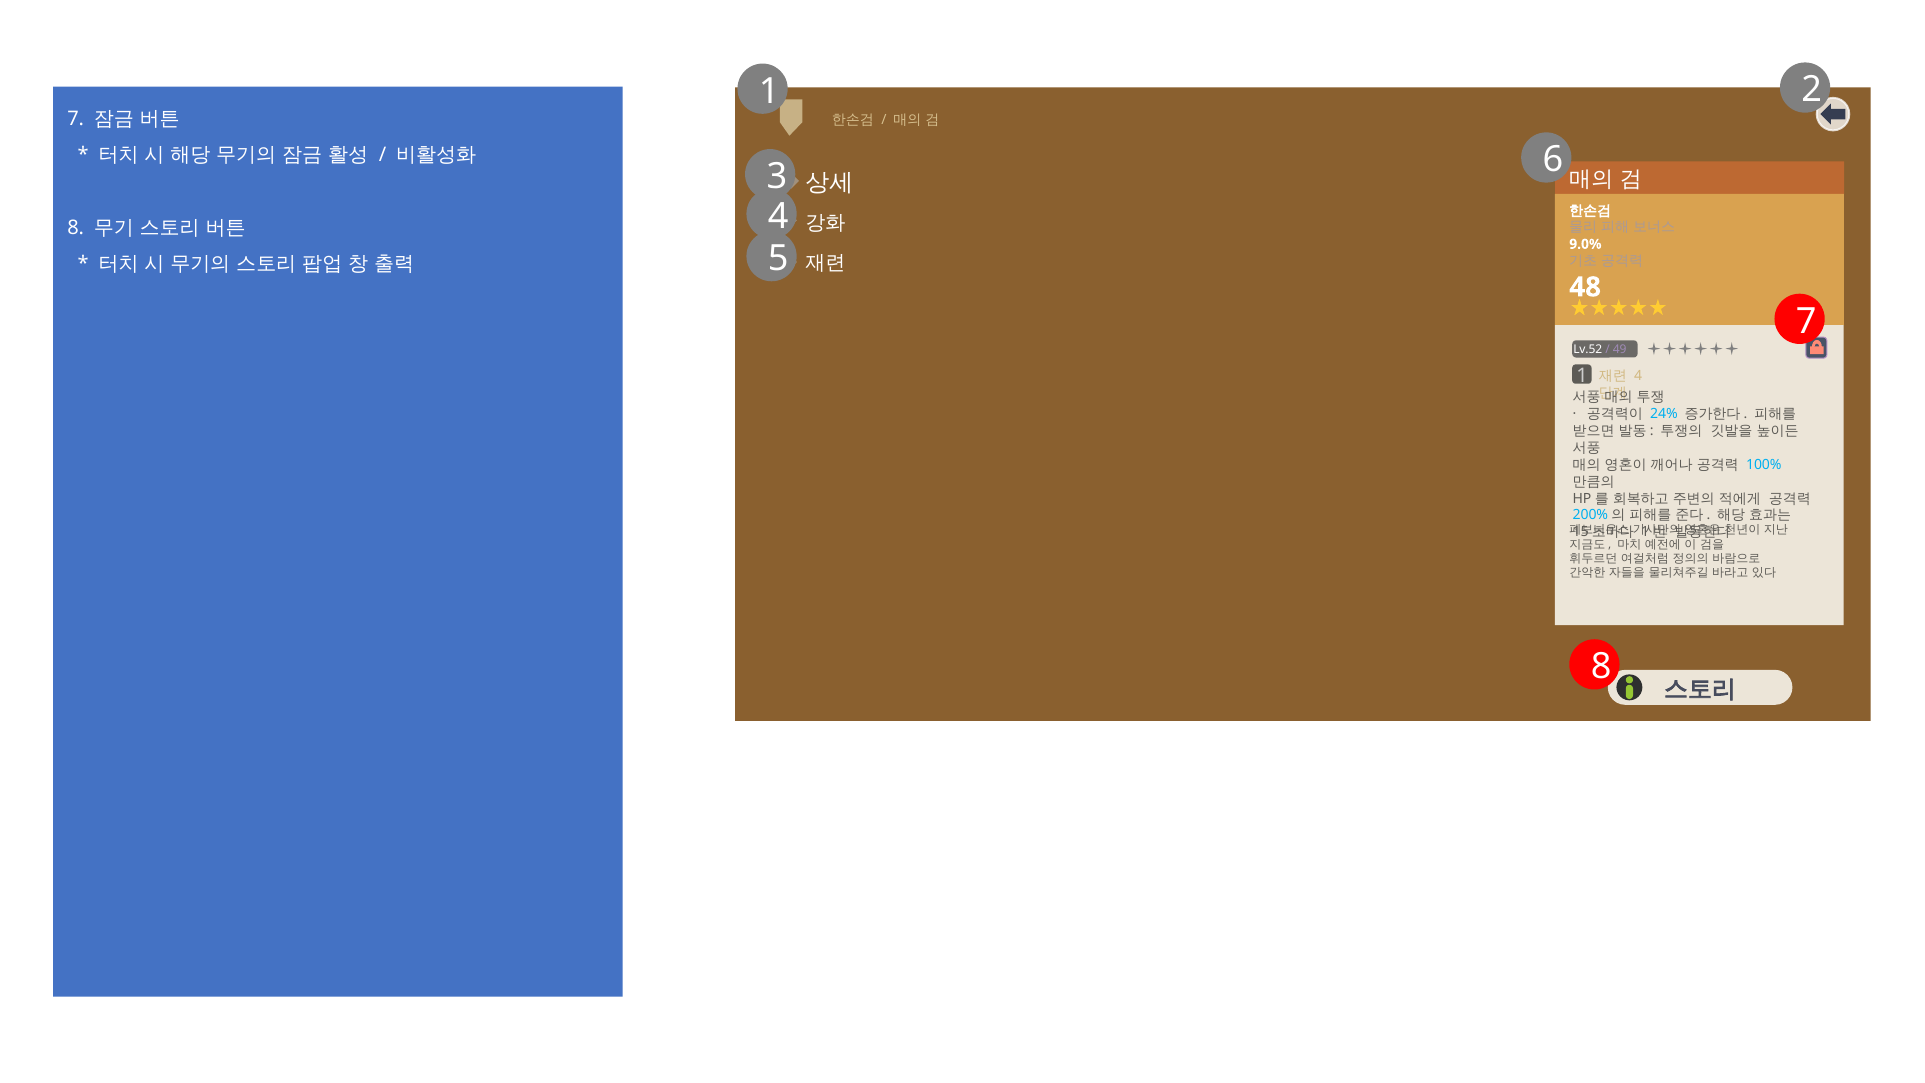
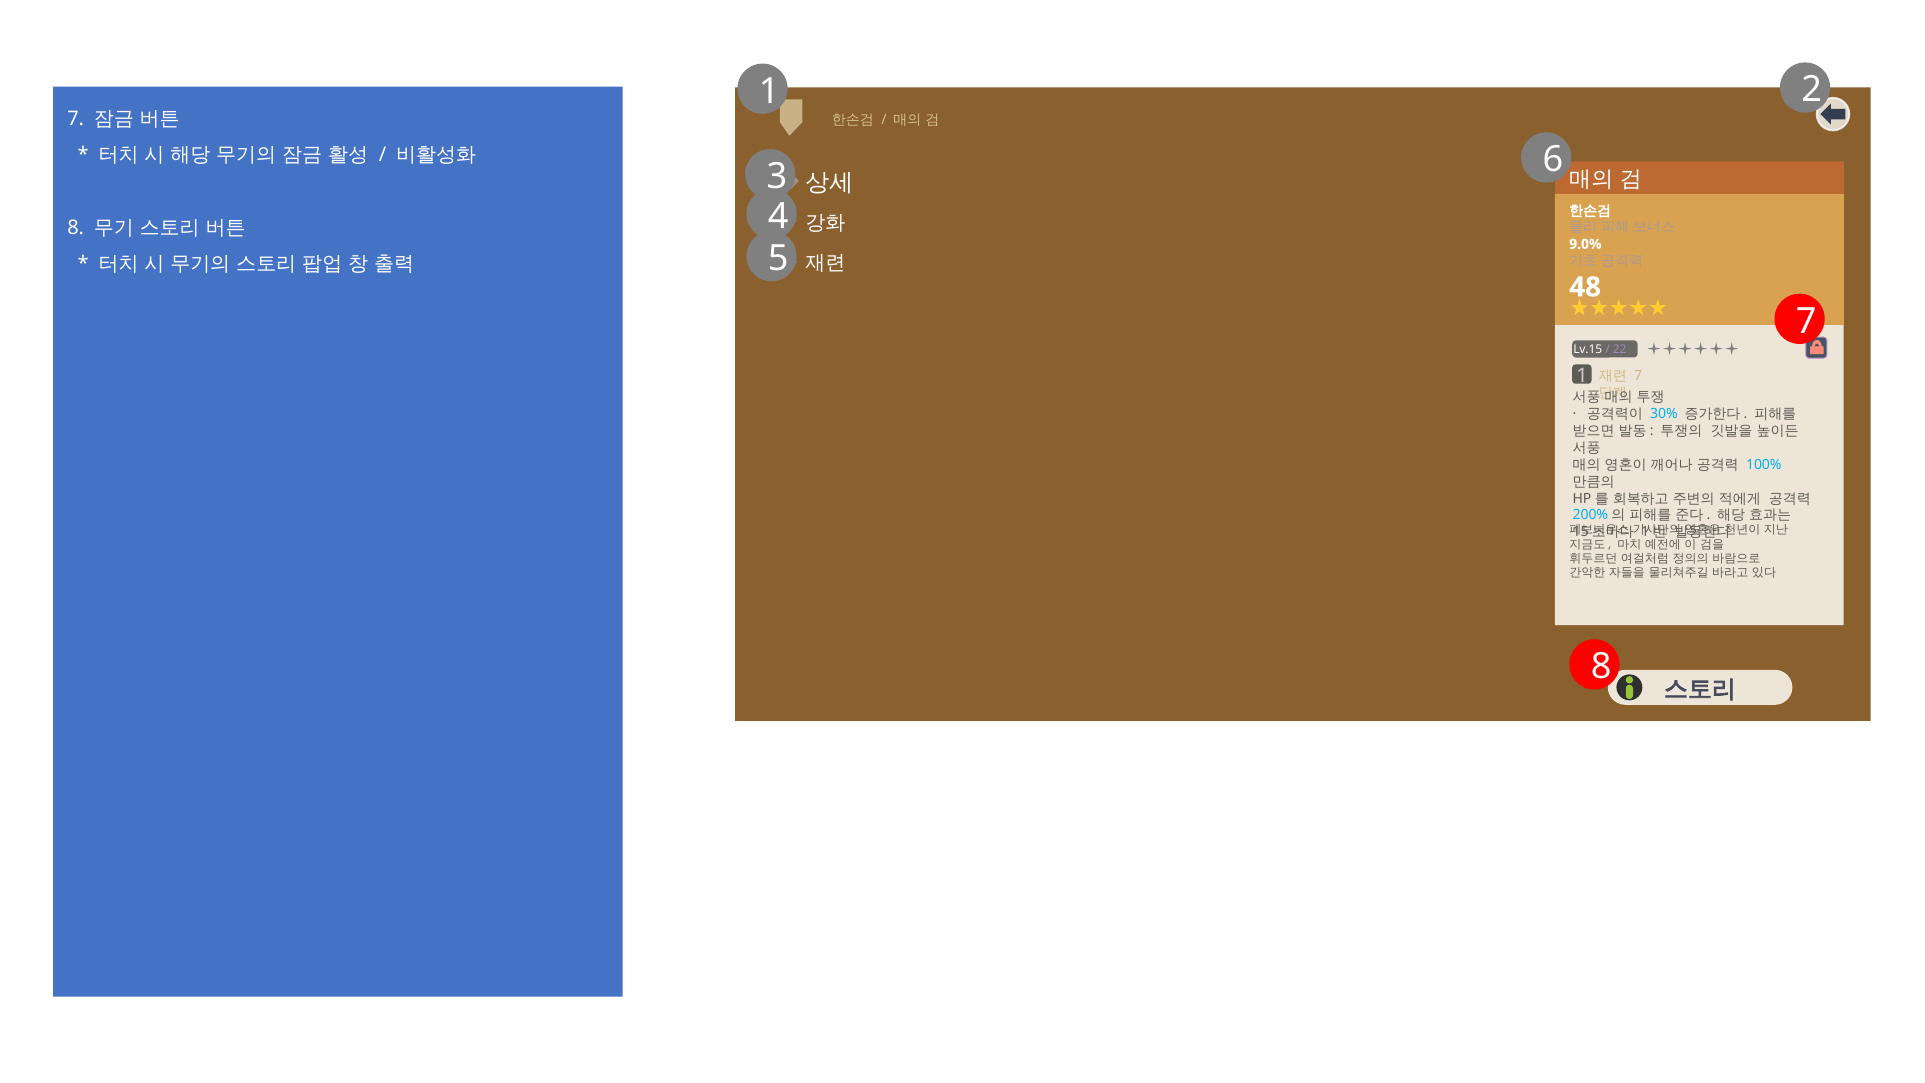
Lv.52: Lv.52 -> Lv.15 (1588, 350)
49: 49 -> 22 (1620, 350)
4: 4 -> 7 (1638, 376)
24%: 24% -> 30% (1664, 414)
